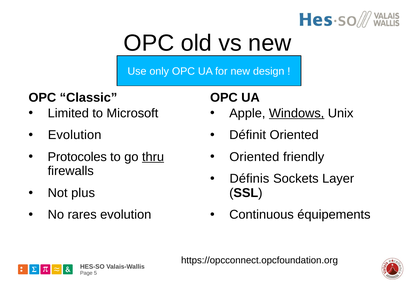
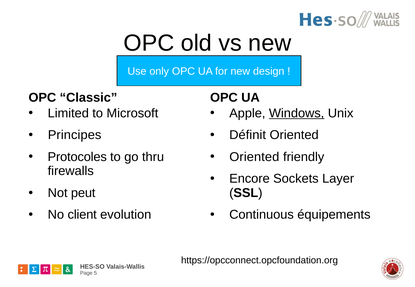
Evolution: Evolution -> Principes (75, 135)
thru underline: present -> none (153, 157)
Définis: Définis -> Encore (249, 179)
plus: plus -> peut (83, 193)
rares: rares -> client (82, 215)
